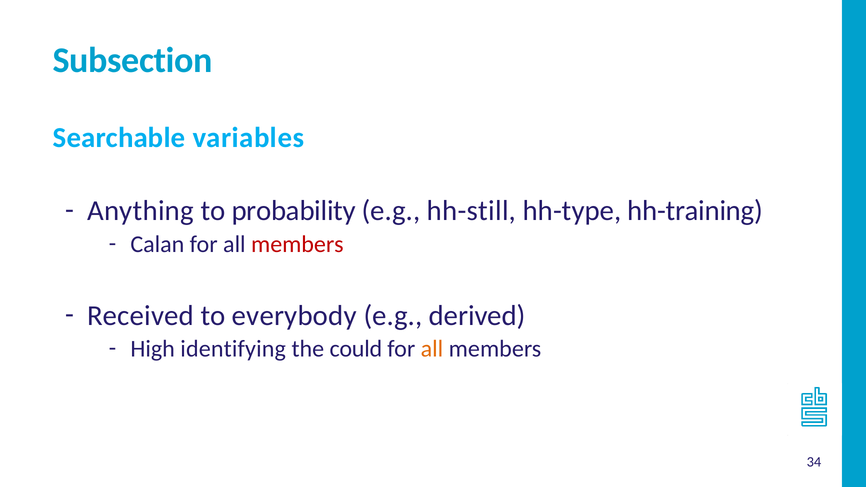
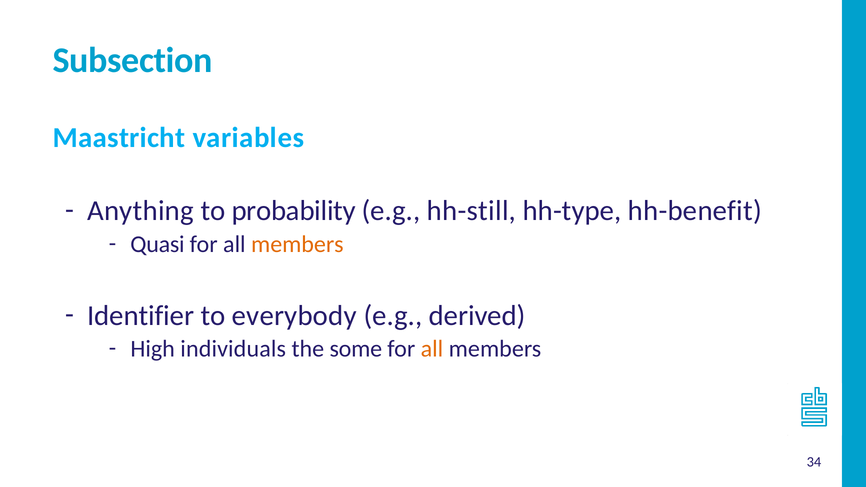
Searchable: Searchable -> Maastricht (119, 138)
hh-training: hh-training -> hh-benefit (695, 211)
Calan: Calan -> Quasi (157, 244)
members colour: red -> orange (297, 244)
Received: Received -> Identifier (141, 316)
identifying: identifying -> individuals (233, 349)
could: could -> some (356, 349)
